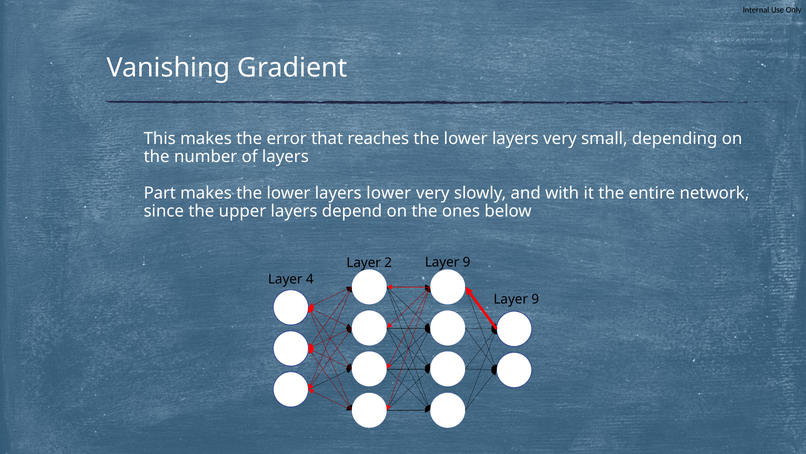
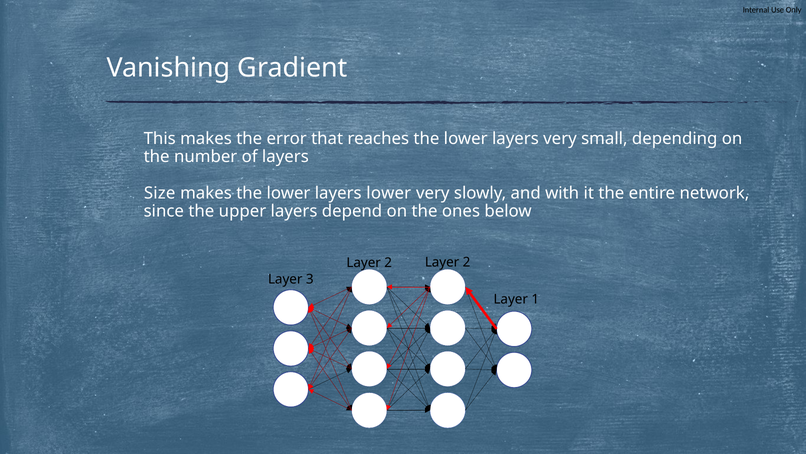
Part: Part -> Size (160, 193)
2 Layer 9: 9 -> 2 (467, 262)
4: 4 -> 3 (310, 279)
9: 9 -> 1 (535, 299)
